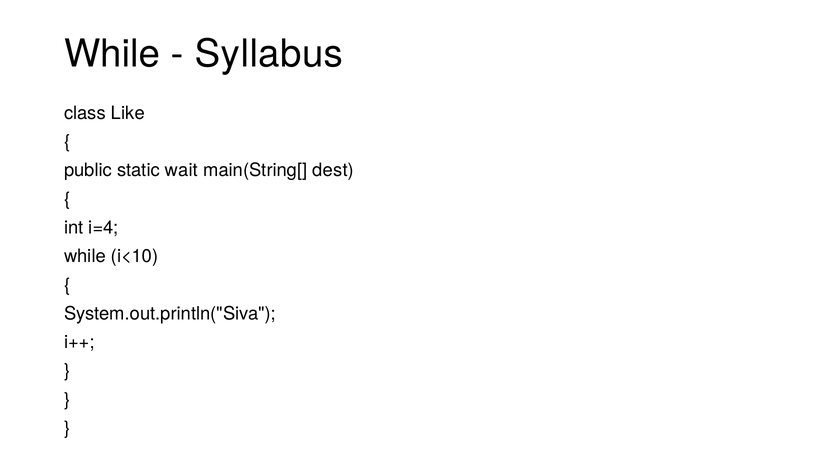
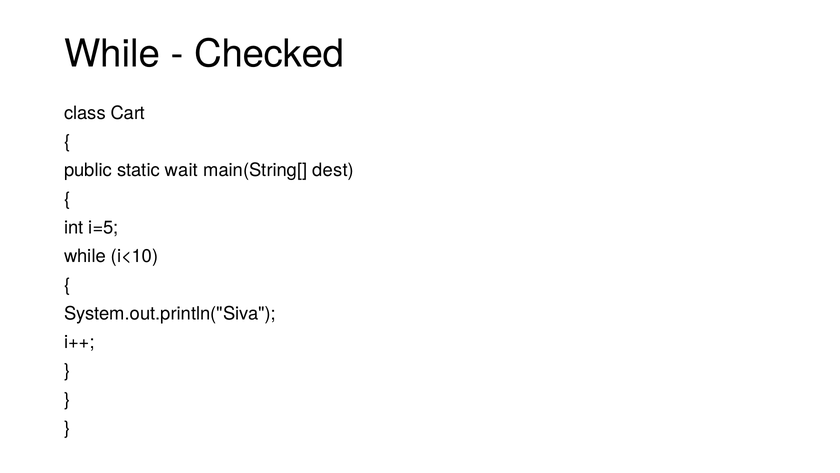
Syllabus: Syllabus -> Checked (269, 54)
Like: Like -> Cart (128, 113)
i=4: i=4 -> i=5 (104, 227)
